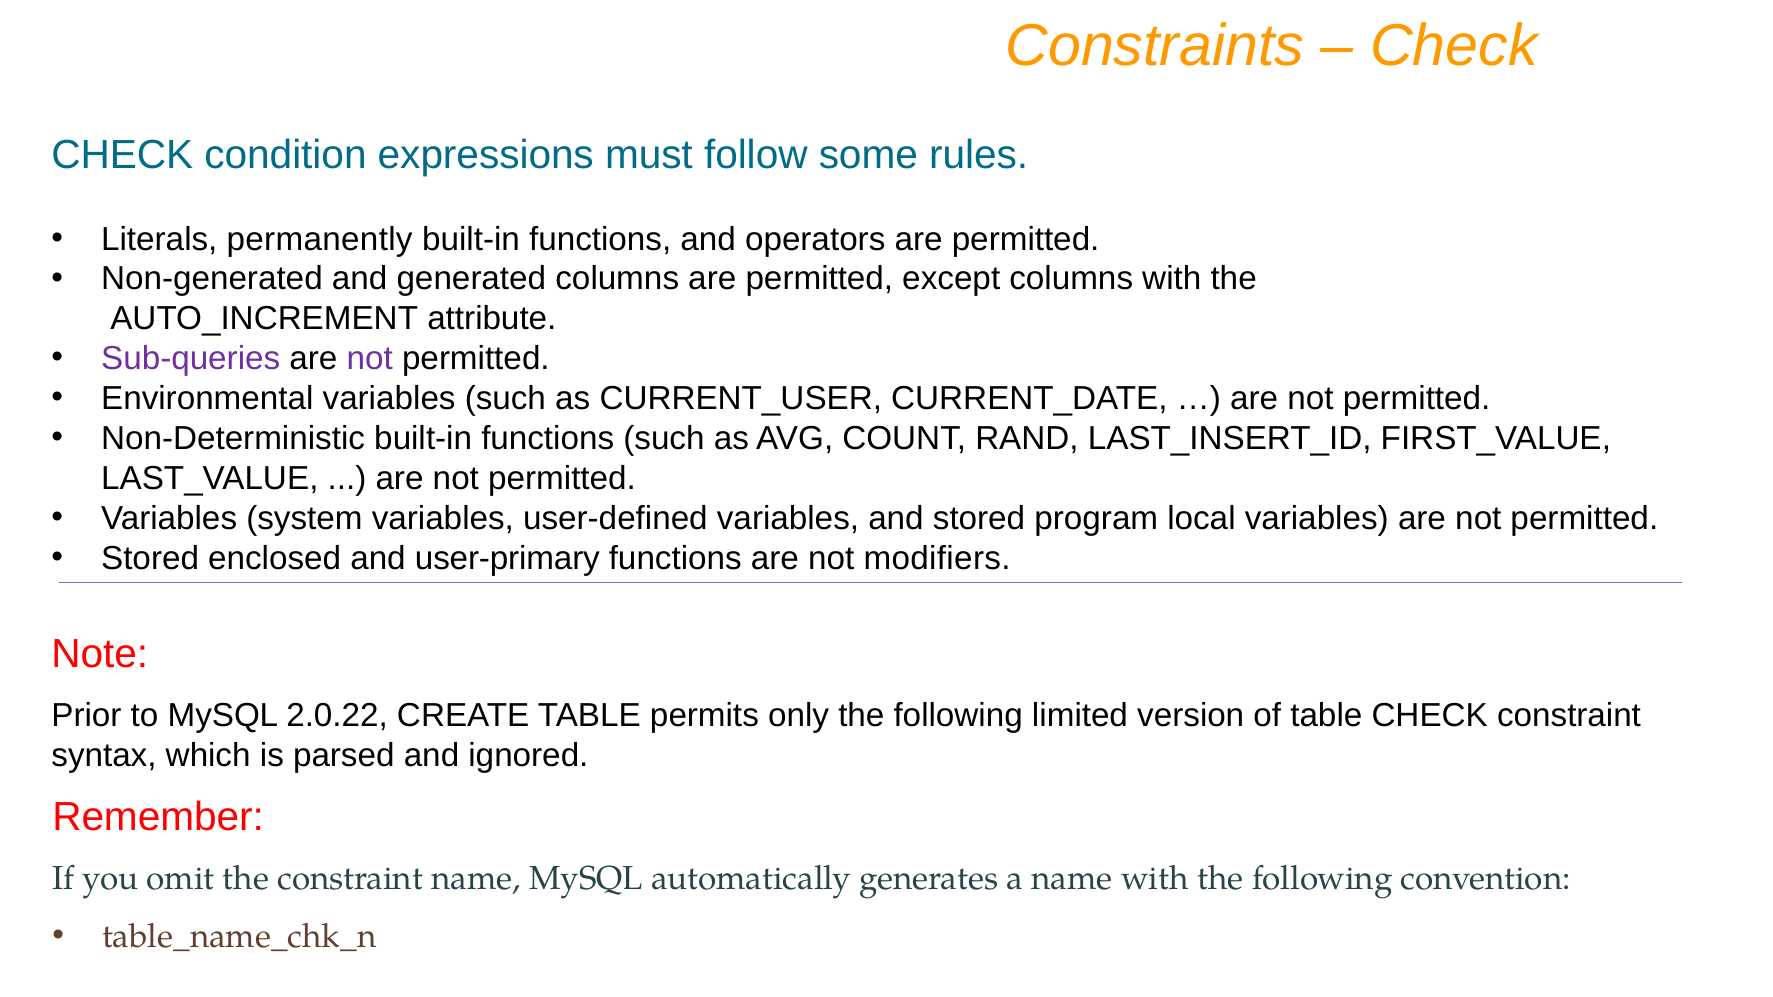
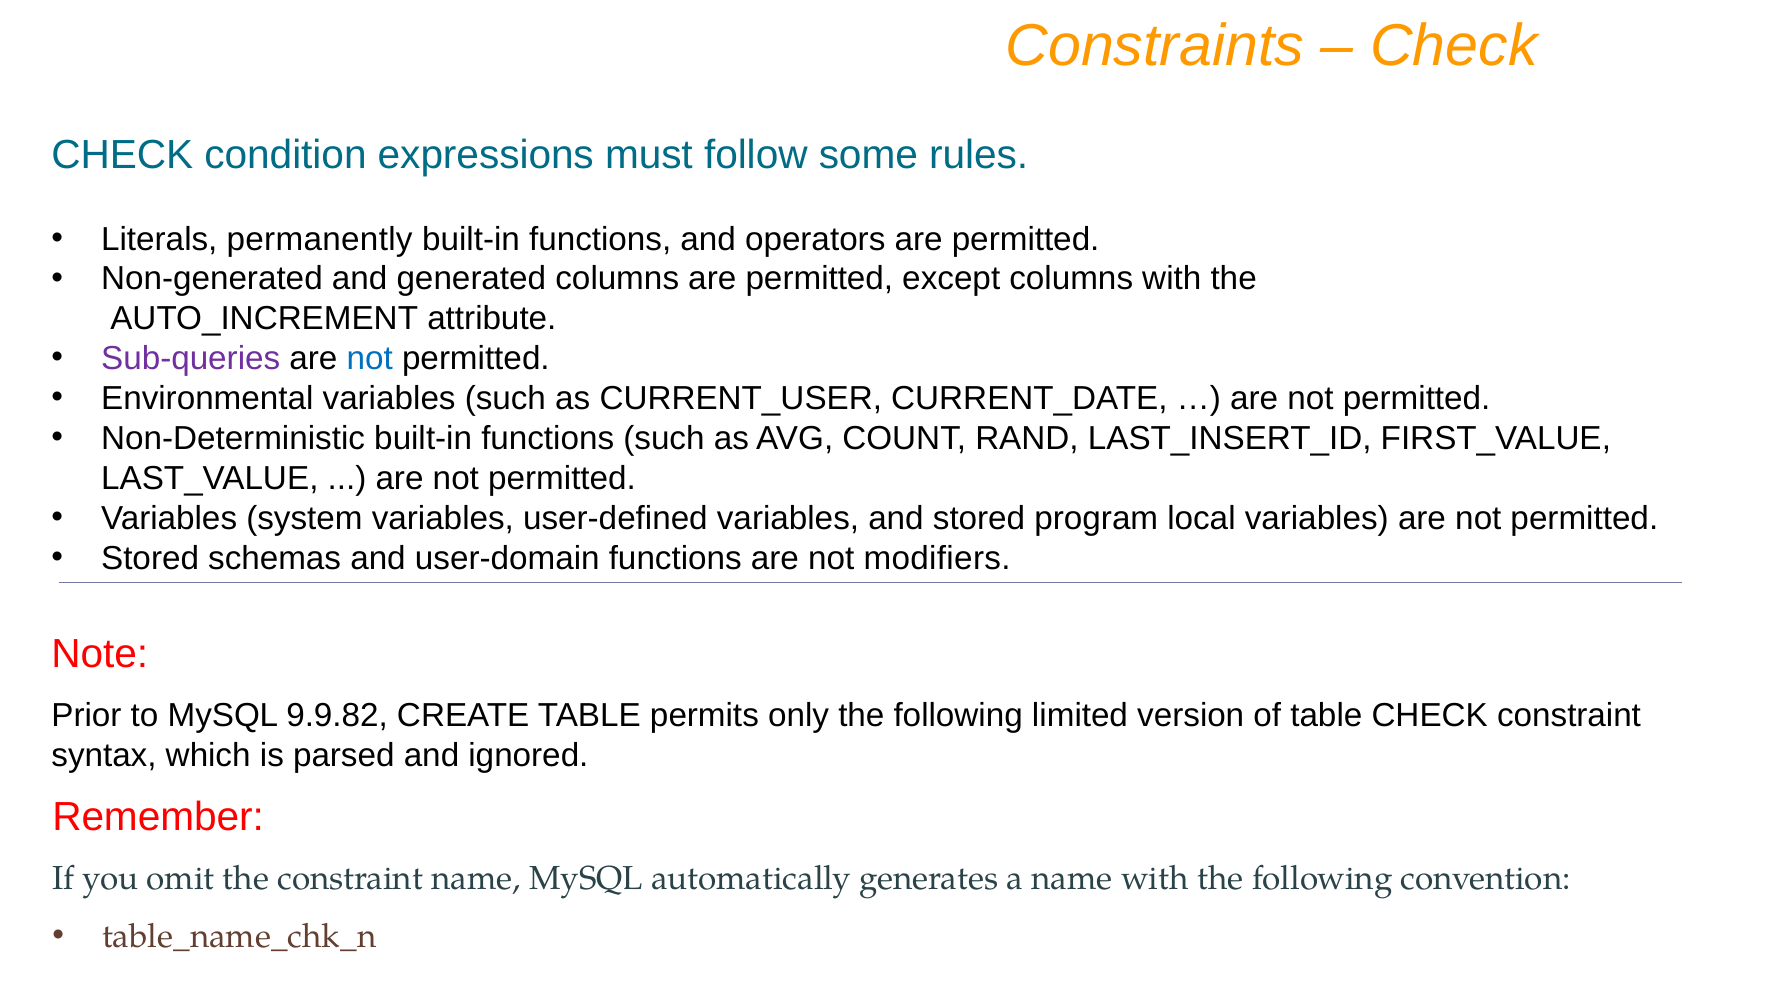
not colour: purple -> blue (370, 359)
enclosed: enclosed -> schemas (275, 558)
user-primary: user-primary -> user-domain (507, 558)
2.0.22: 2.0.22 -> 9.9.82 (337, 715)
